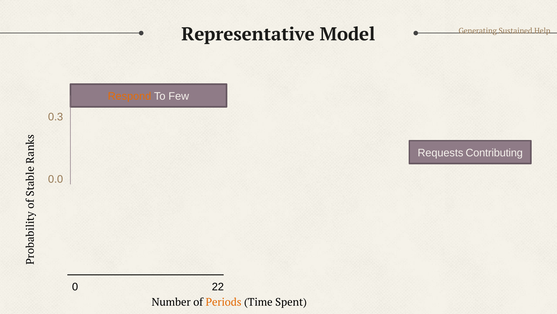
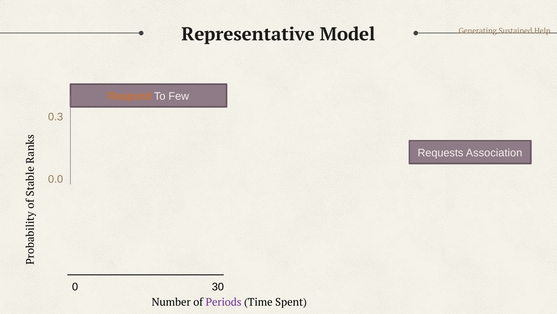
Contributing: Contributing -> Association (494, 153)
22: 22 -> 30 (218, 286)
Periods colour: orange -> purple (224, 302)
